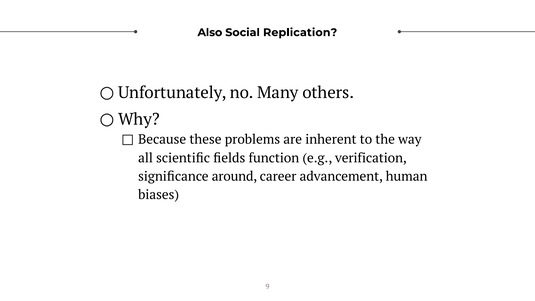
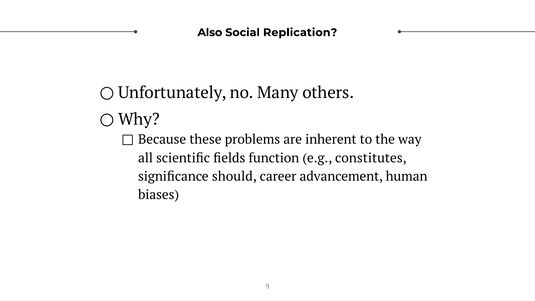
verification: verification -> constitutes (371, 158)
around: around -> should (234, 176)
